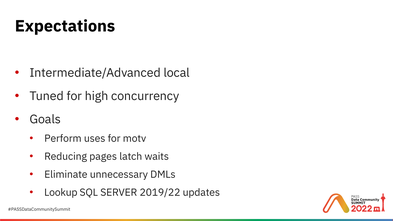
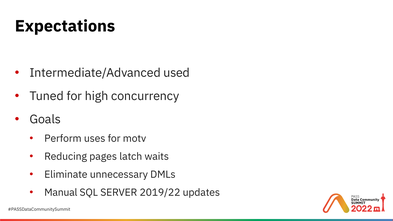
local: local -> used (177, 73)
Lookup: Lookup -> Manual (61, 193)
